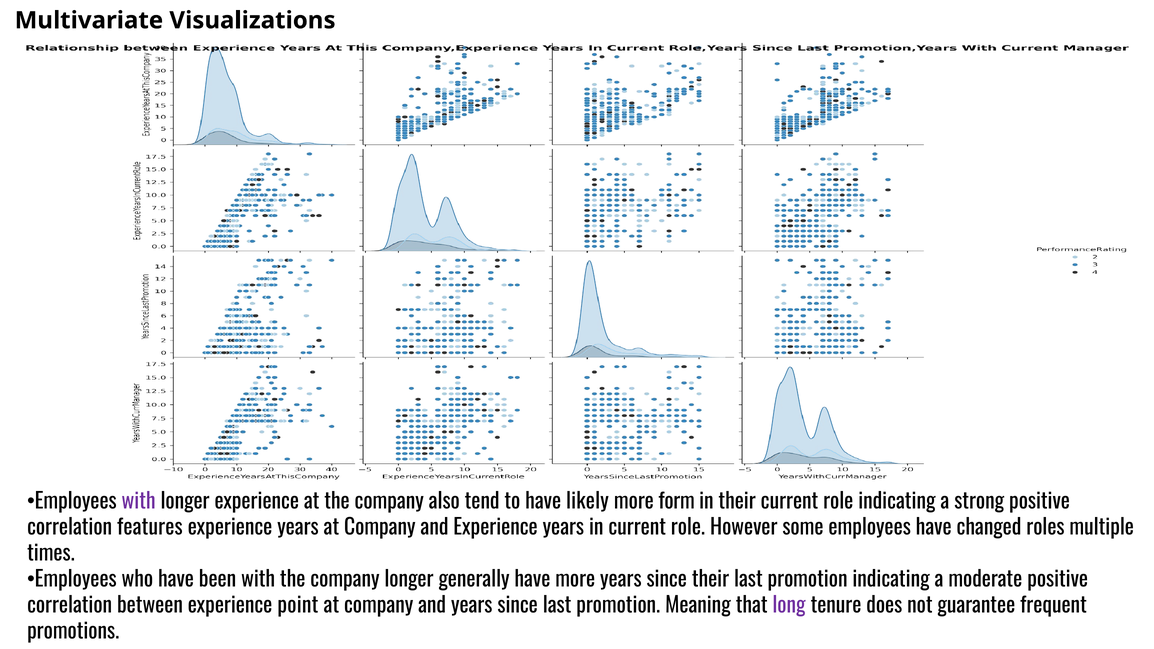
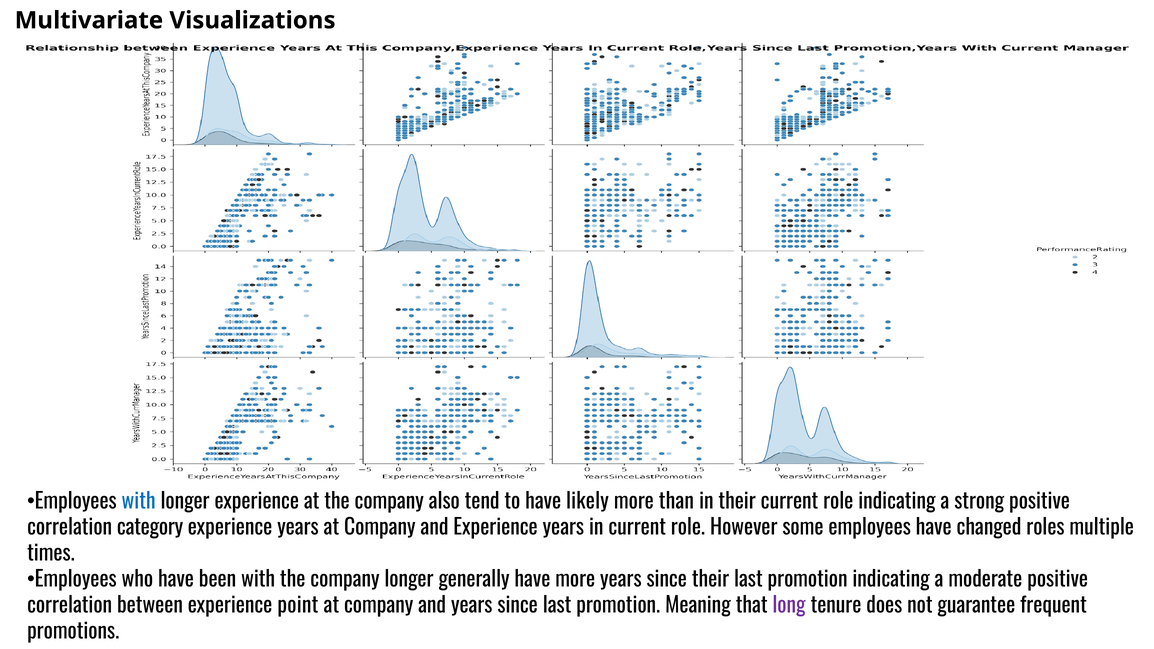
with colour: purple -> blue (139, 502)
form: form -> than (676, 502)
features: features -> category (150, 528)
